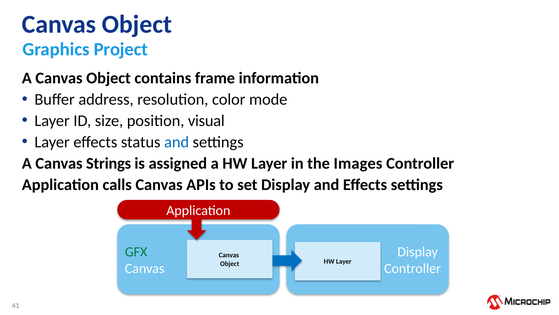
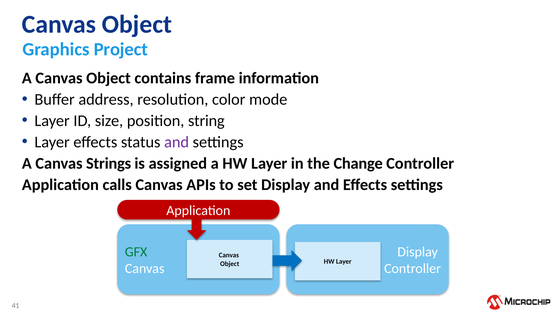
visual: visual -> string (206, 121)
and colour: blue -> purple (177, 142)
Images: Images -> Change (358, 163)
